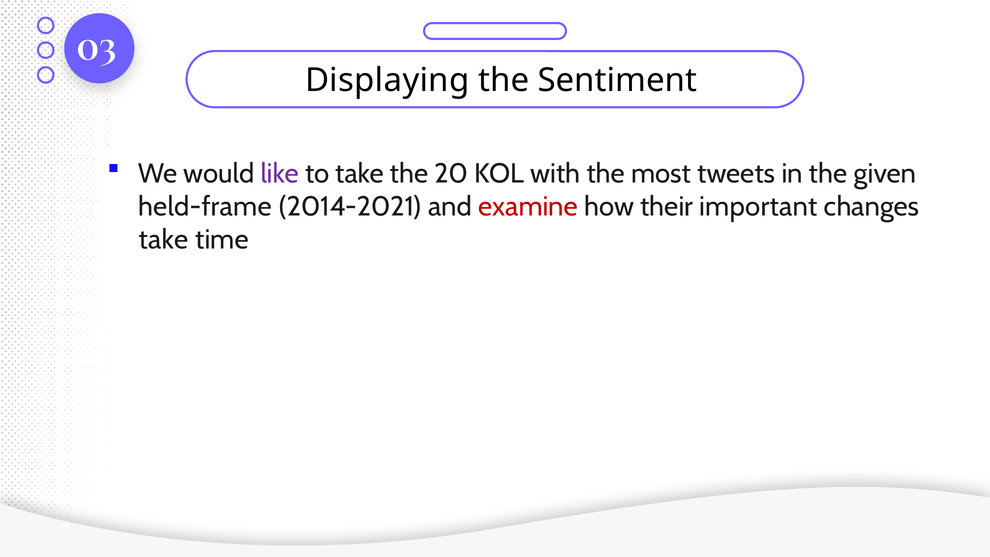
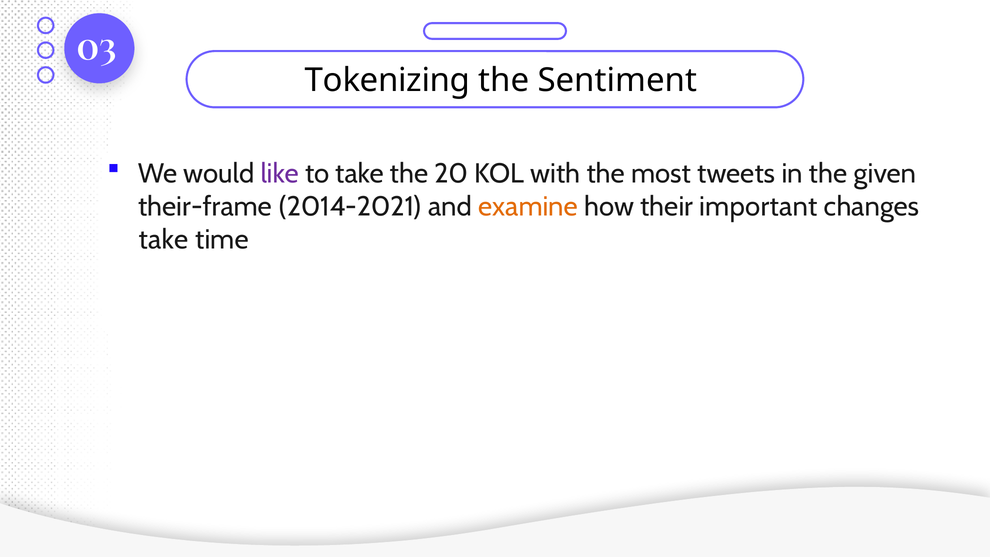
Displaying: Displaying -> Tokenizing (388, 80)
held-frame: held-frame -> their-frame (205, 206)
examine colour: red -> orange (528, 206)
